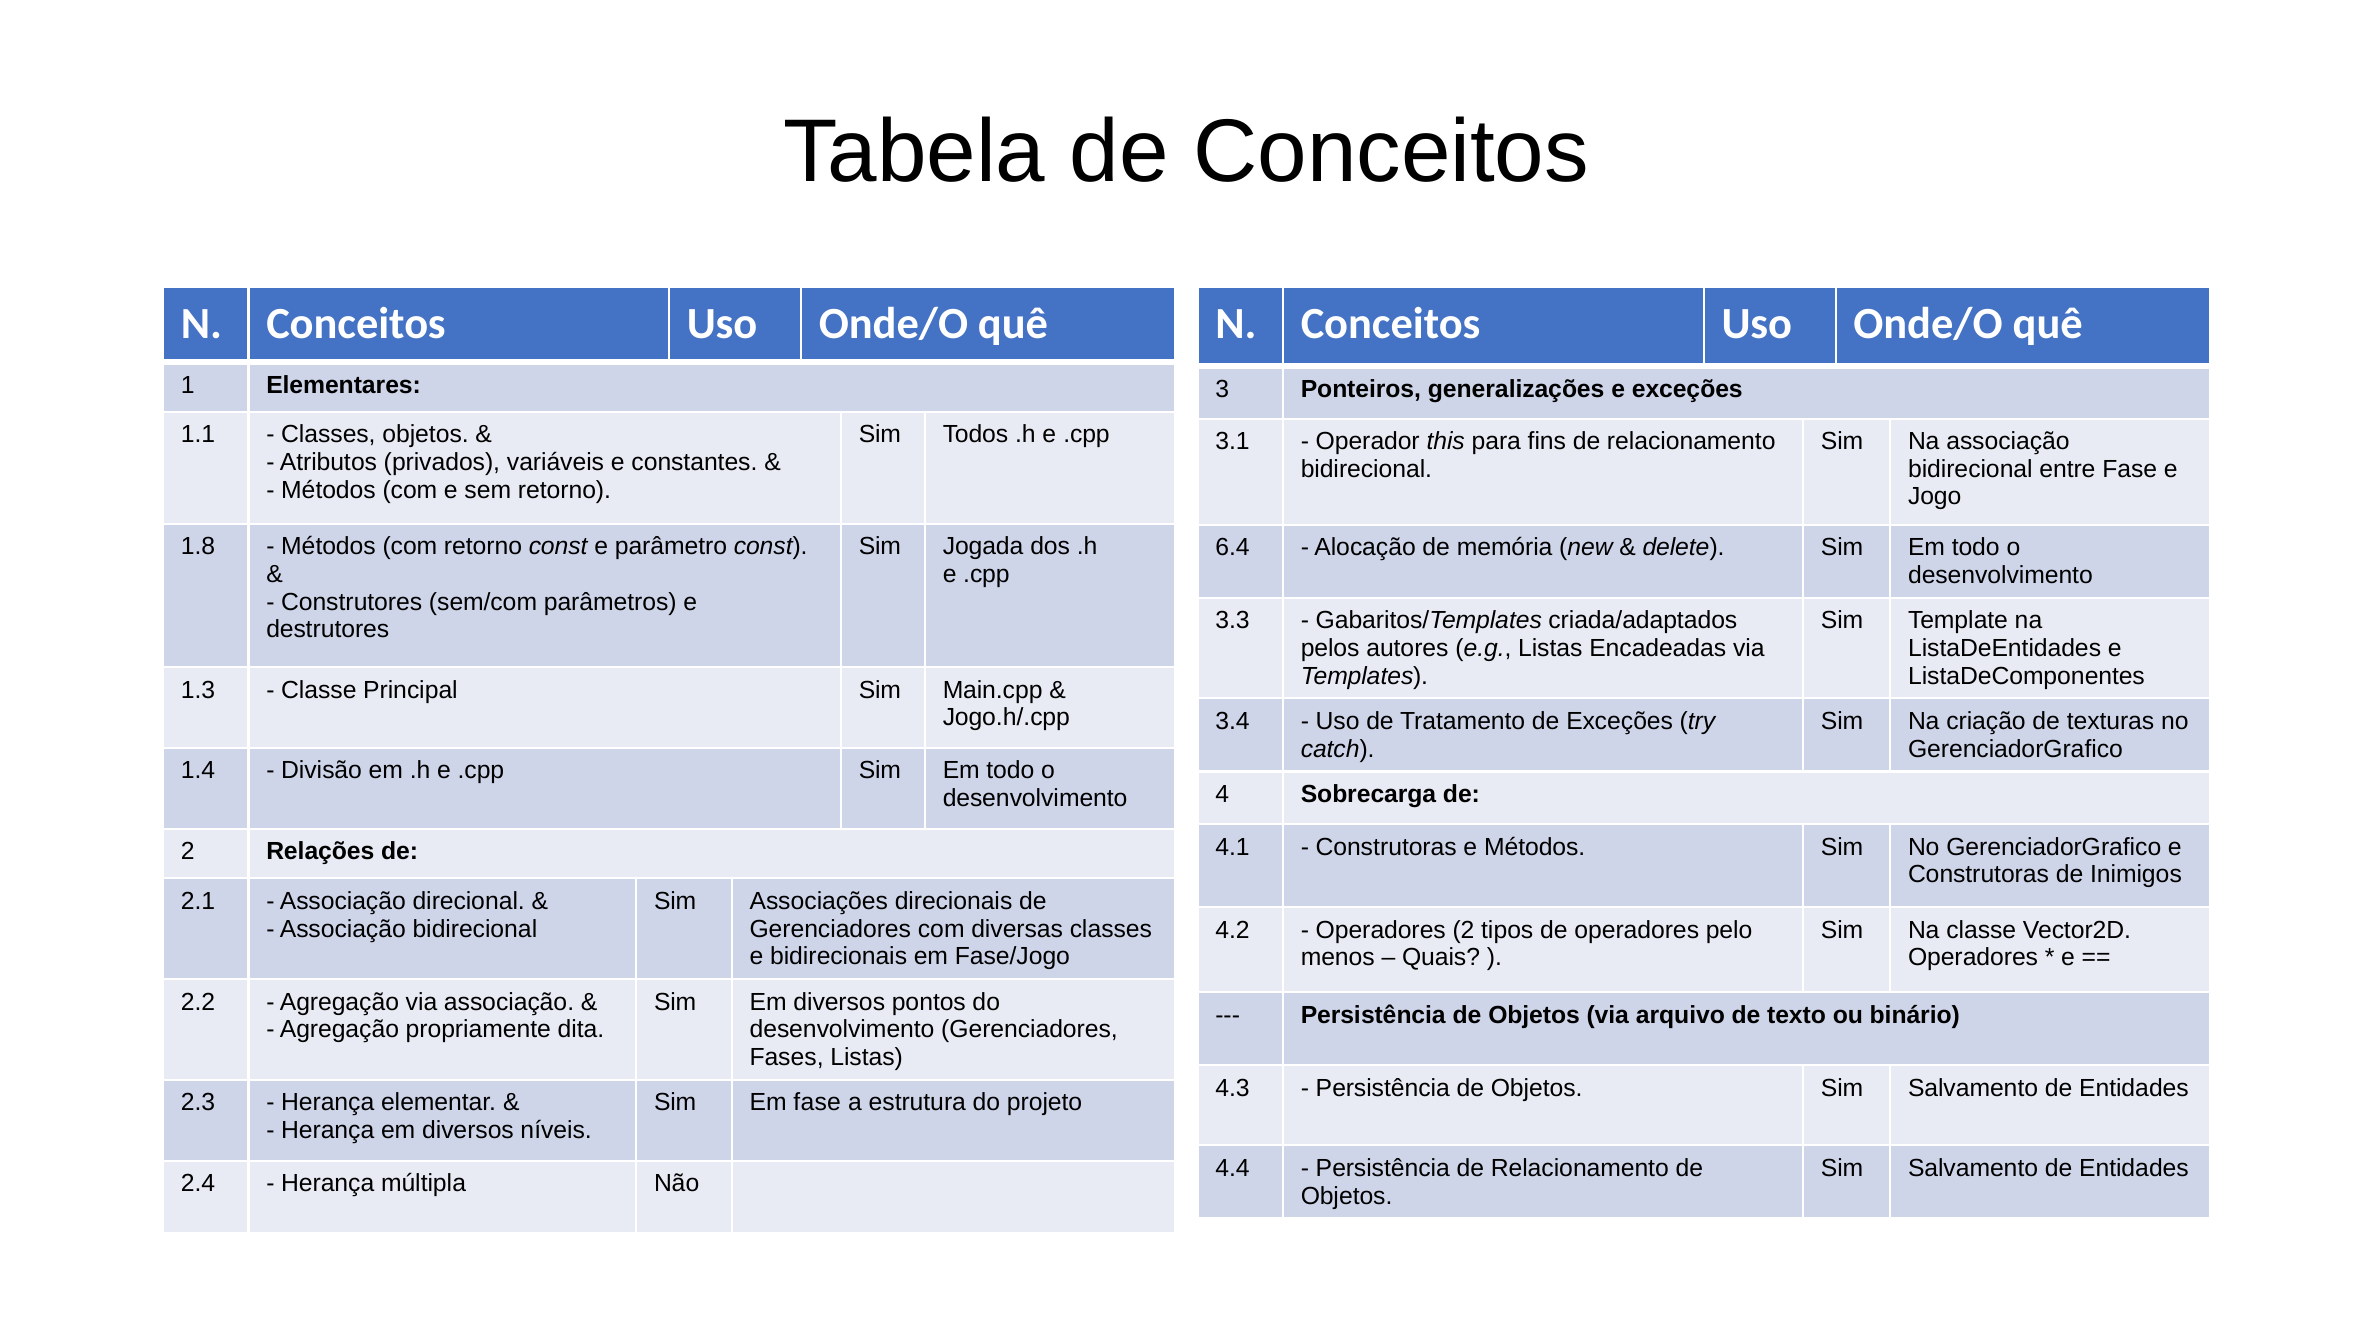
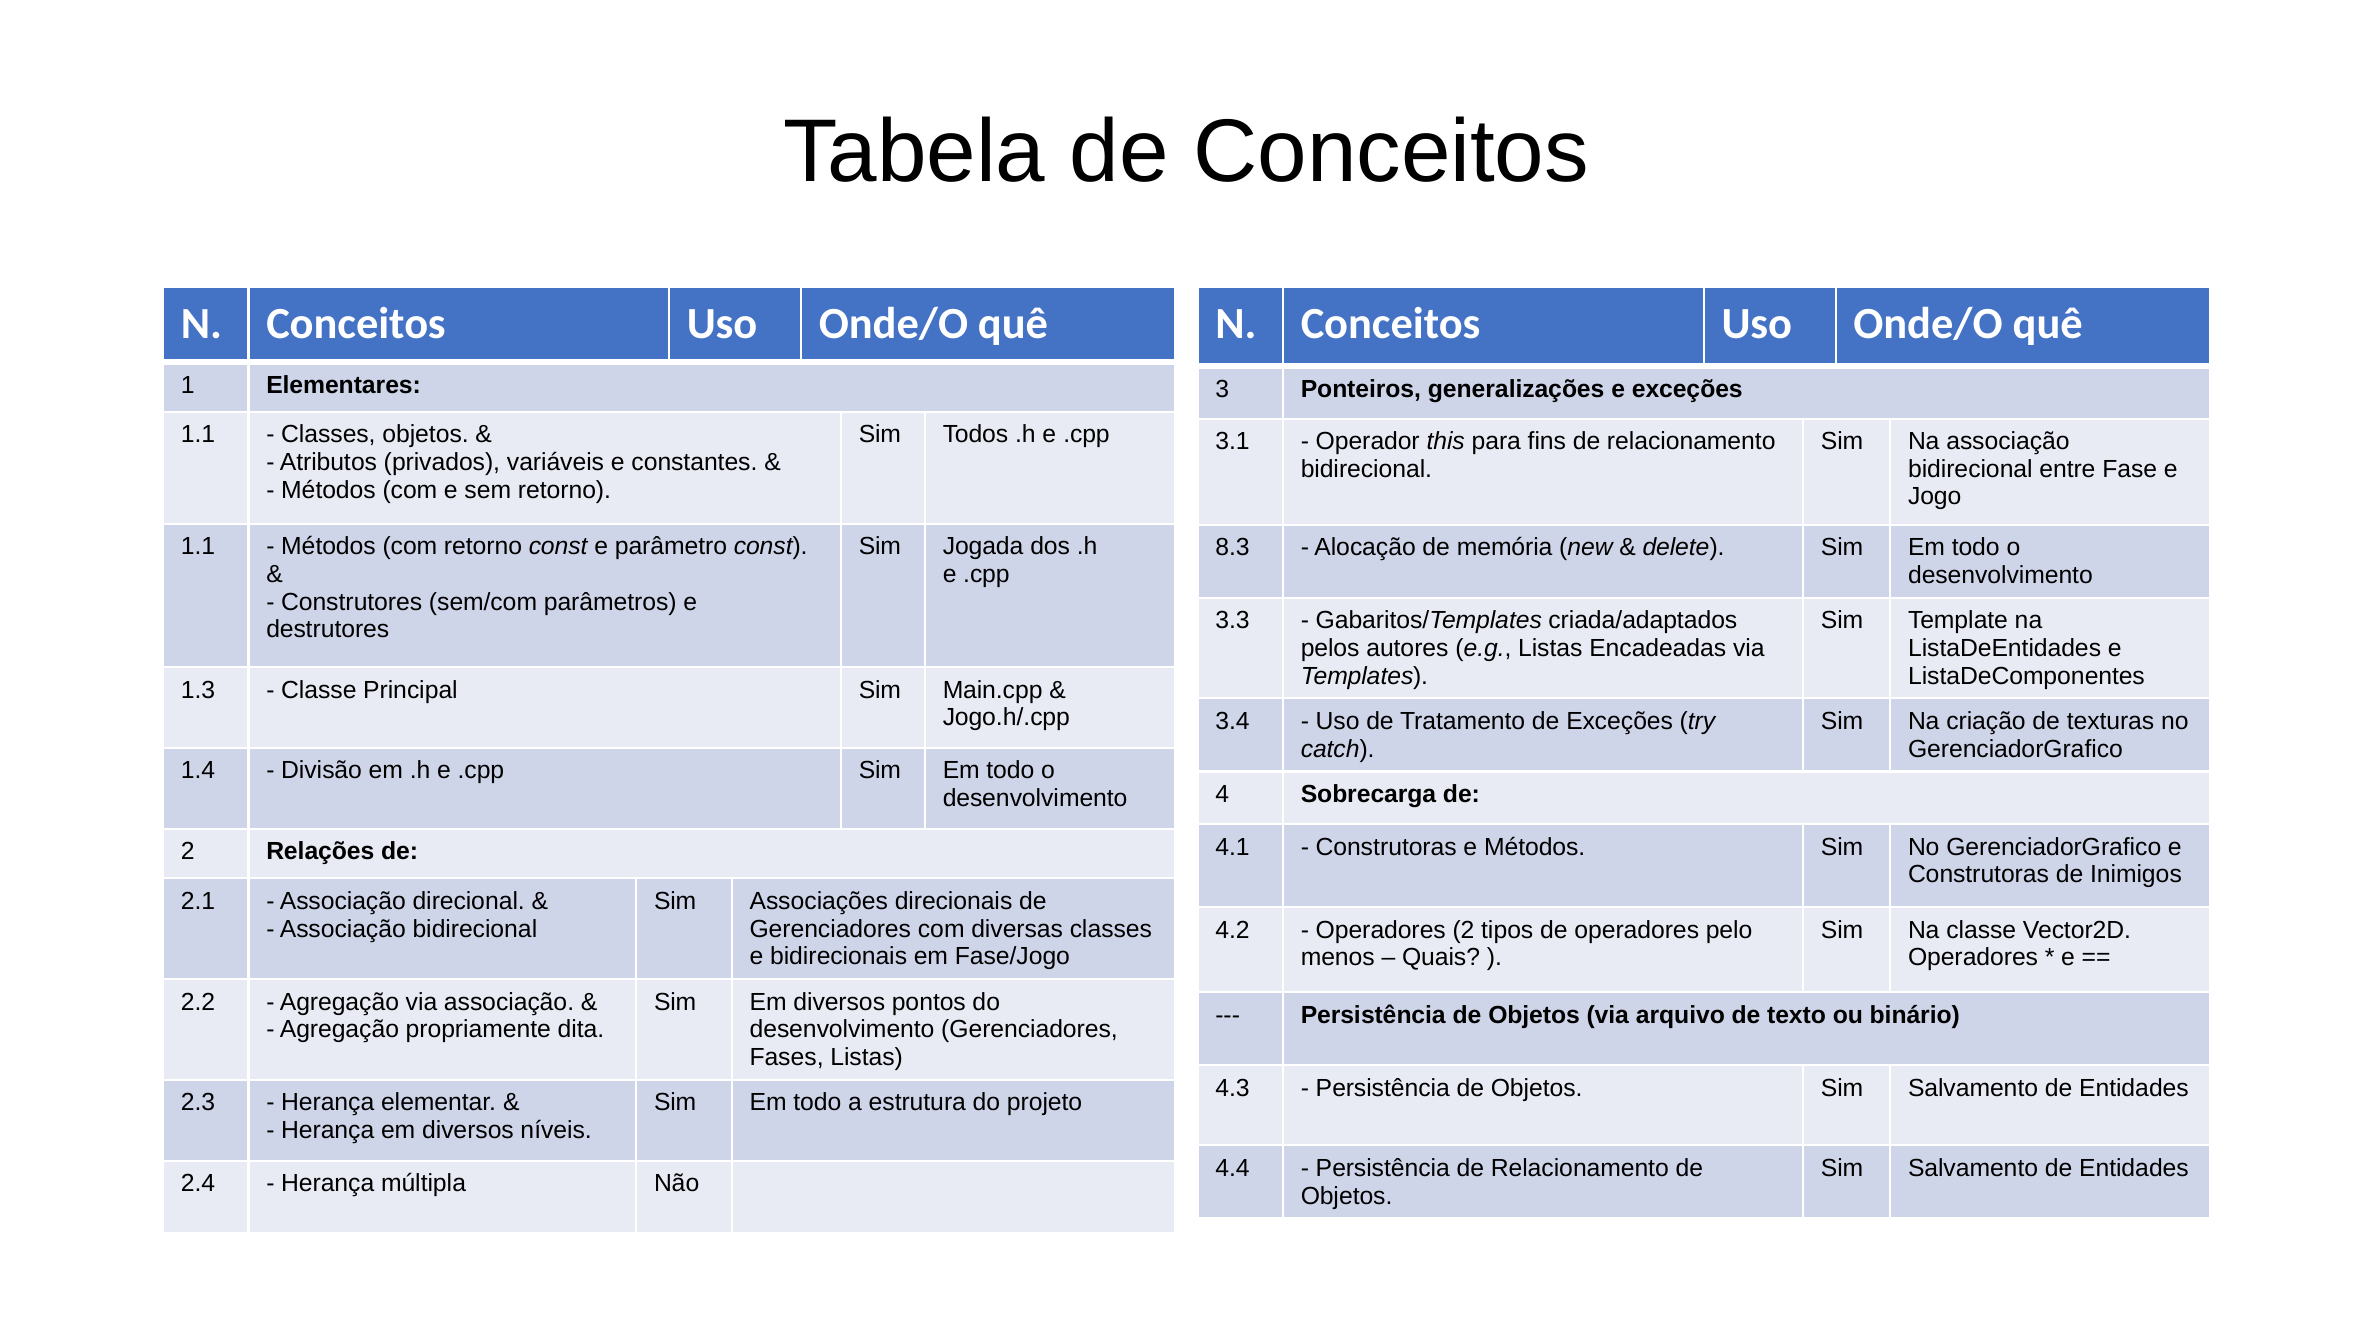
1.8: 1.8 -> 1.1 (198, 547)
6.4: 6.4 -> 8.3 (1233, 548)
fase: fase -> todo (817, 1103)
